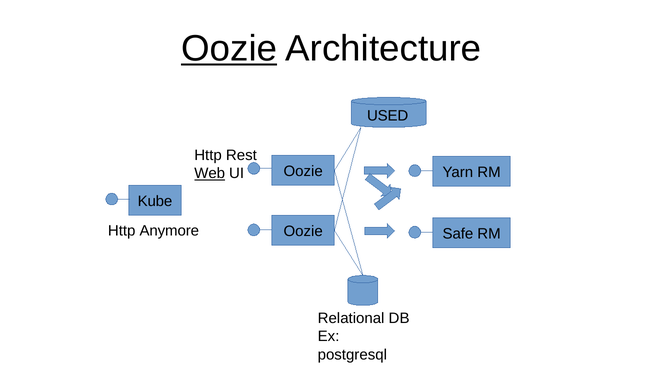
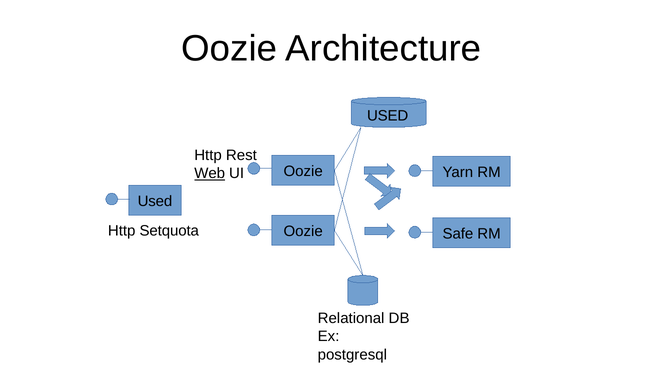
Oozie underline: present -> none (229, 49)
Kube: Kube -> Used (155, 201)
Anymore: Anymore -> Setquota (169, 231)
